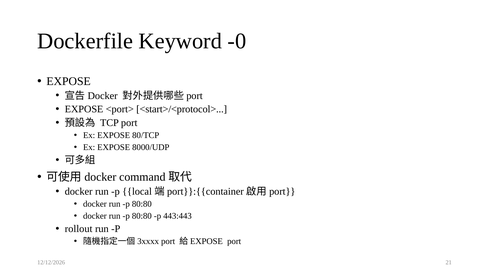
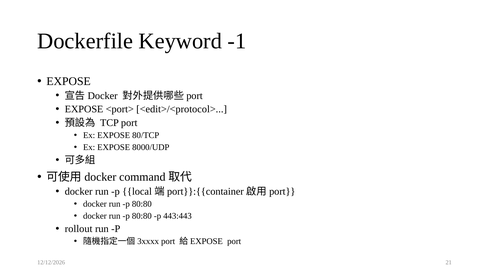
-0: -0 -> -1 (237, 41)
<start>/<protocol>: <start>/<protocol> -> <edit>/<protocol> (182, 109)
